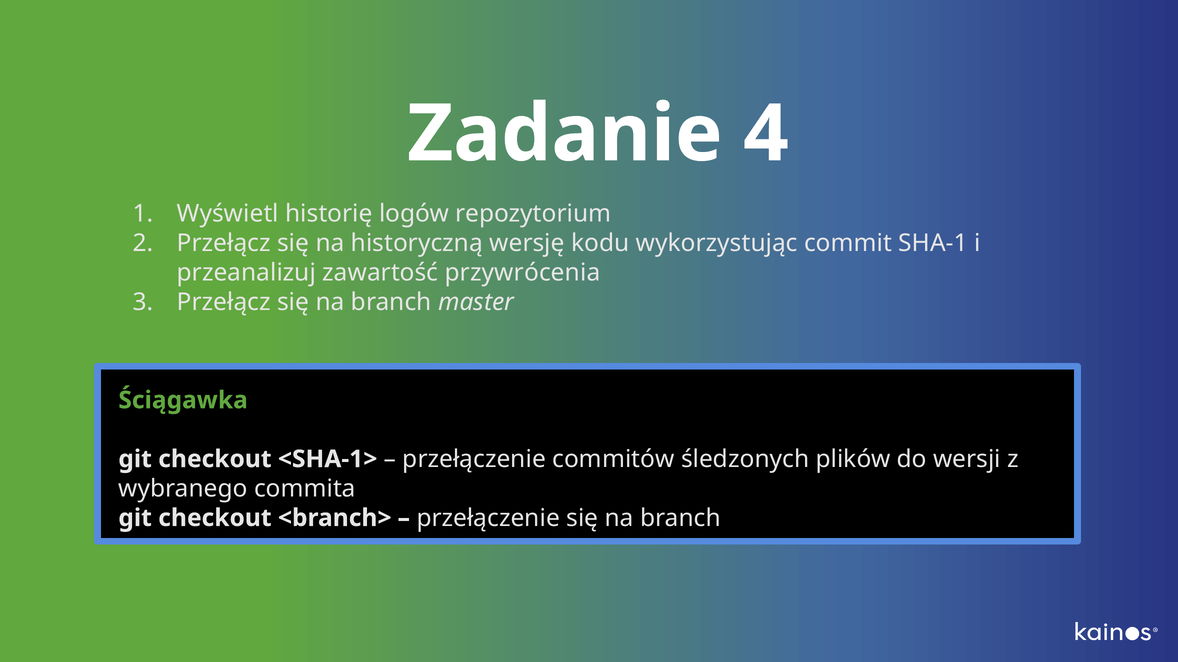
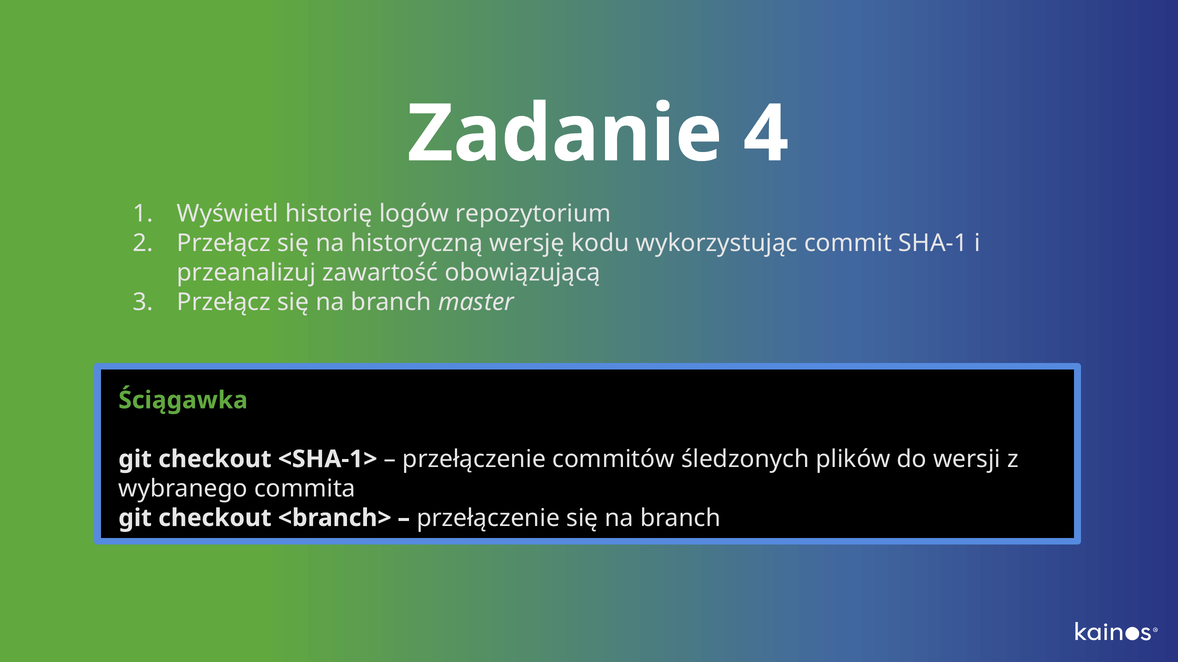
przywrócenia: przywrócenia -> obowiązującą (523, 273)
